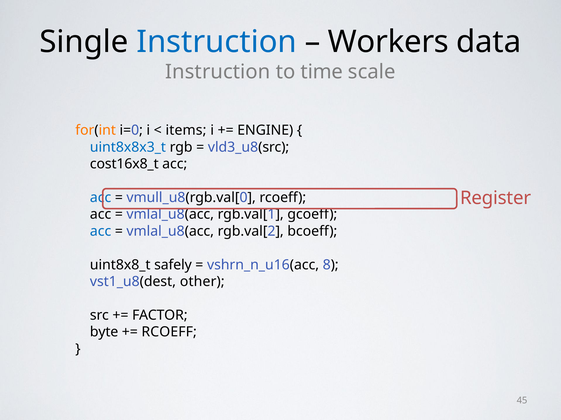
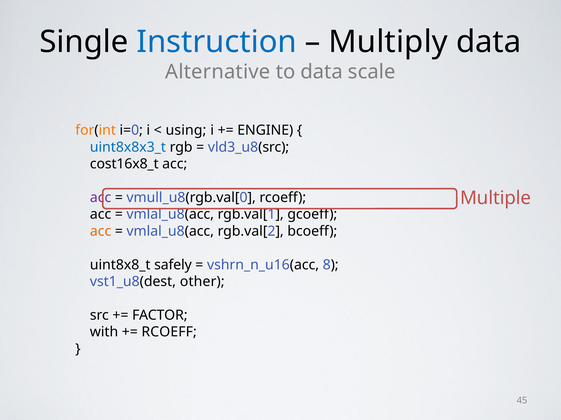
Workers: Workers -> Multiply (388, 42)
Instruction: Instruction -> Alternative (218, 72)
to time: time -> data (322, 72)
items: items -> using (186, 131)
Register: Register -> Multiple (496, 198)
acc colour: blue -> purple (101, 198)
acc colour: blue -> orange (101, 232)
byte: byte -> with (104, 333)
